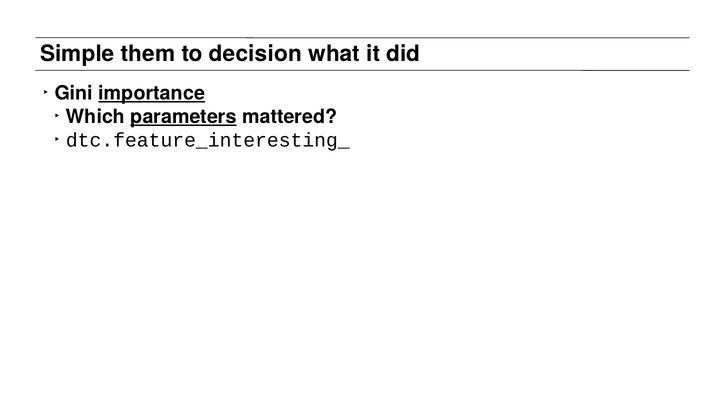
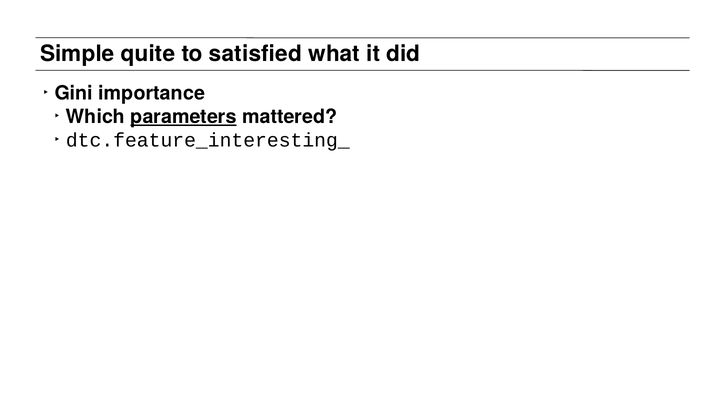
them: them -> quite (148, 54)
decision: decision -> satisfied (255, 54)
importance underline: present -> none (152, 93)
